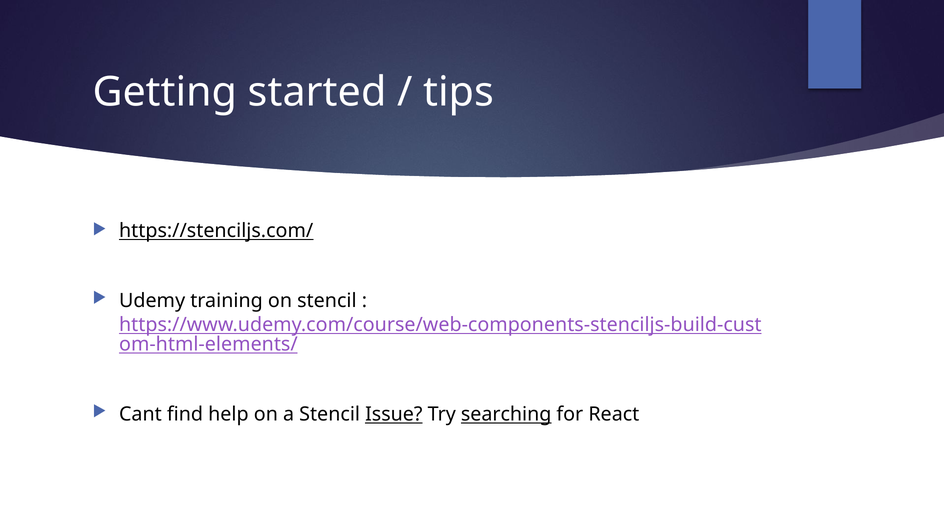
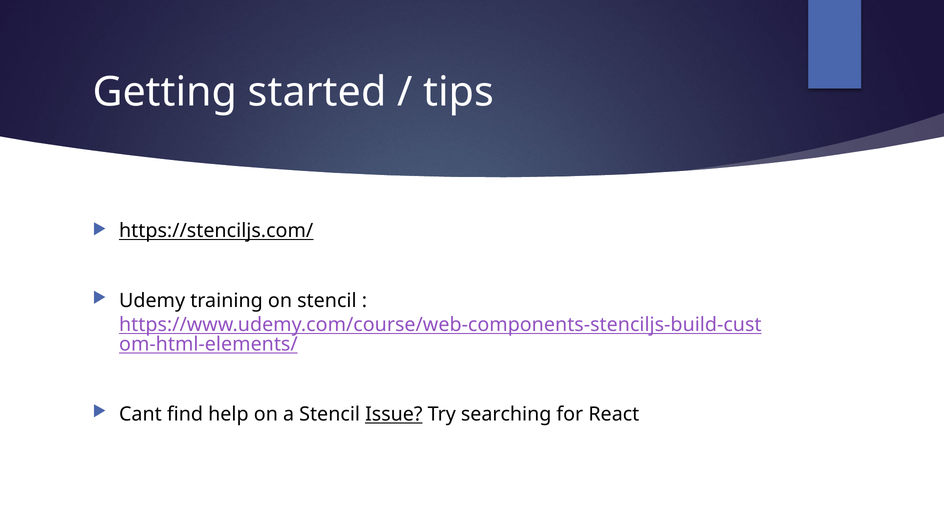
searching underline: present -> none (506, 414)
